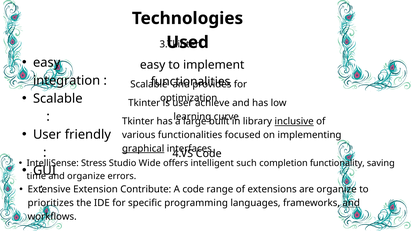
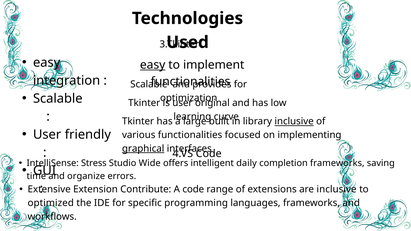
easy underline: none -> present (153, 65)
achieve: achieve -> original (212, 103)
such: such -> daily (247, 163)
completion functionality: functionality -> frameworks (337, 163)
are organize: organize -> inclusive (337, 190)
prioritizes: prioritizes -> optimized (51, 203)
and underline: present -> none (351, 203)
